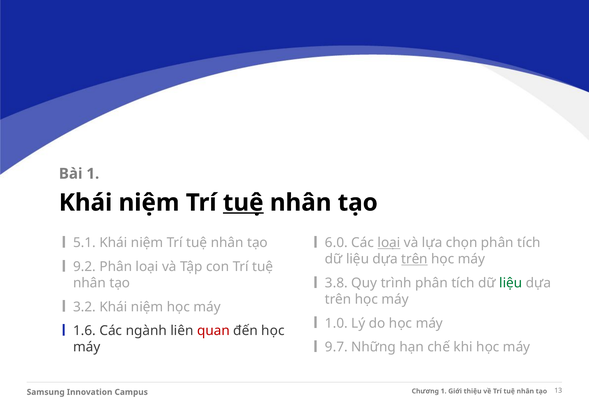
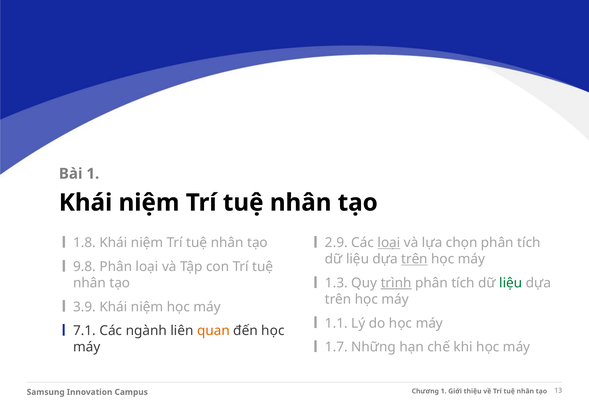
tuệ underline: present -> none (243, 203)
5.1: 5.1 -> 1.8 (85, 243)
6.0: 6.0 -> 2.9 (336, 243)
9.2: 9.2 -> 9.8 (85, 267)
3.8: 3.8 -> 1.3 (336, 283)
trình underline: none -> present (396, 283)
3.2: 3.2 -> 3.9 (85, 307)
1.0: 1.0 -> 1.1 (336, 323)
1.6: 1.6 -> 7.1 (85, 331)
quan colour: red -> orange (213, 331)
9.7: 9.7 -> 1.7 (336, 347)
